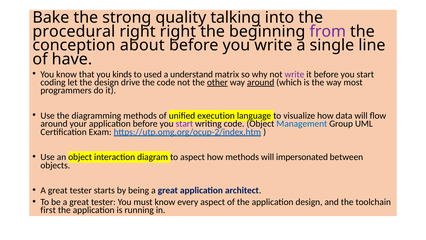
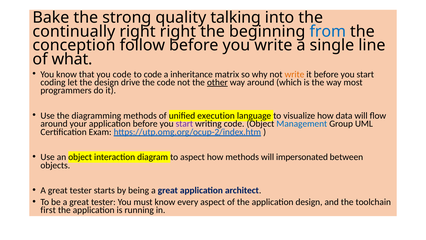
procedural: procedural -> continually (74, 31)
from colour: purple -> blue (328, 31)
about: about -> follow (142, 45)
have: have -> what (72, 59)
you kinds: kinds -> code (122, 74)
to used: used -> code (153, 74)
understand: understand -> inheritance (192, 74)
write colour: purple -> orange (294, 74)
around underline: present -> none (261, 82)
